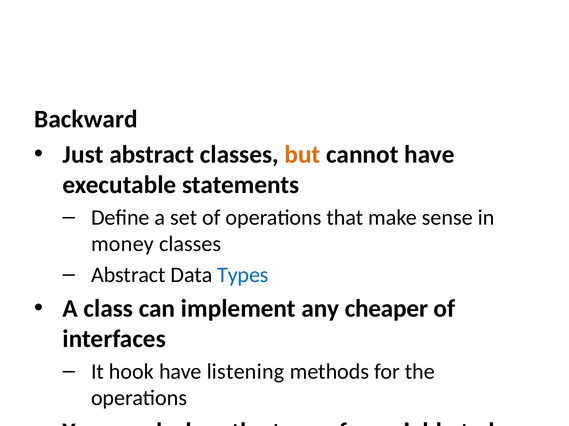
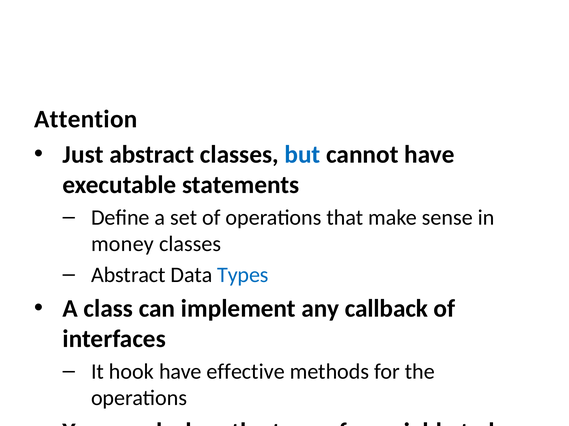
Backward: Backward -> Attention (86, 119)
but colour: orange -> blue (302, 155)
cheaper: cheaper -> callback (386, 309)
listening: listening -> effective (246, 372)
